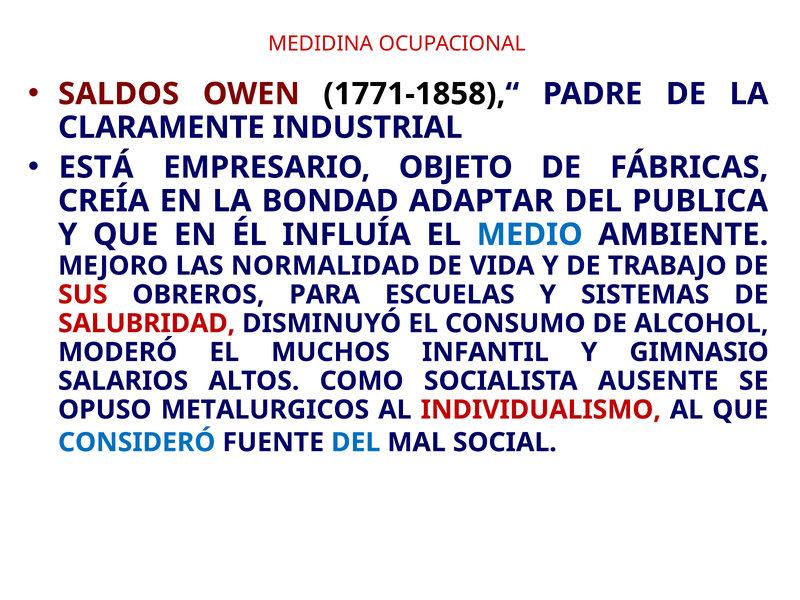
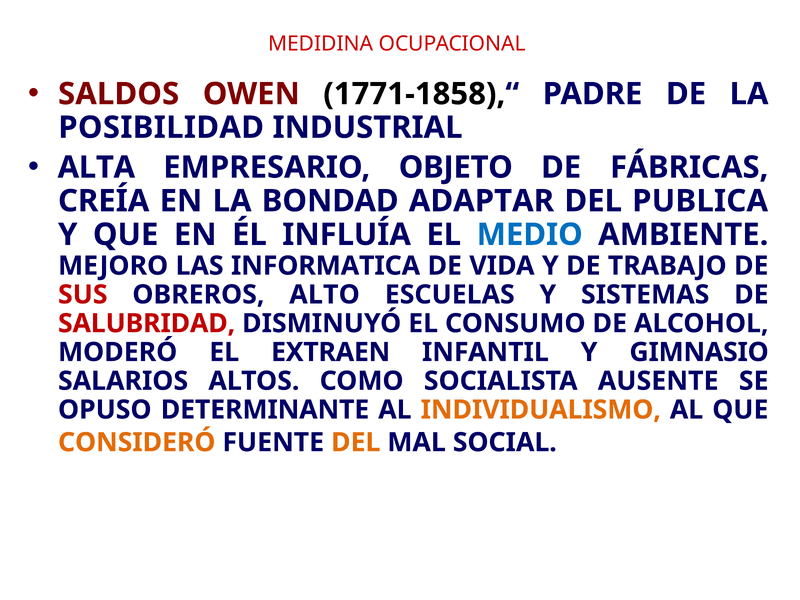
CLARAMENTE: CLARAMENTE -> POSIBILIDAD (161, 128)
ESTÁ: ESTÁ -> ALTA (96, 167)
NORMALIDAD: NORMALIDAD -> INFORMATICA (326, 266)
PARA: PARA -> ALTO (325, 295)
MUCHOS: MUCHOS -> EXTRAEN (331, 352)
METALURGICOS: METALURGICOS -> DETERMINANTE (265, 410)
INDIVIDUALISMO colour: red -> orange (541, 410)
CONSIDERÓ colour: blue -> orange (137, 442)
DEL colour: blue -> orange (356, 442)
